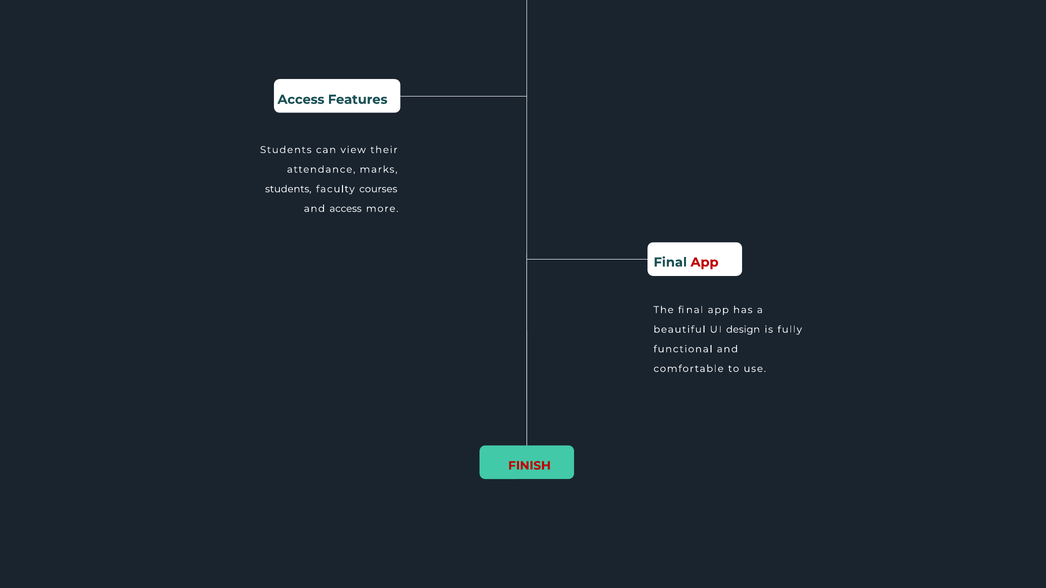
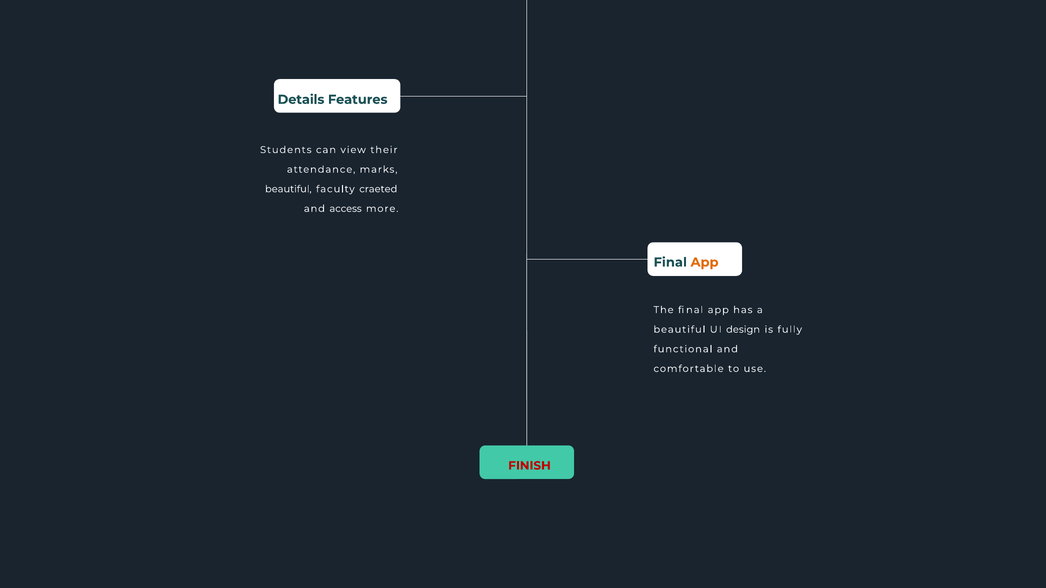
Access: Access -> Details (301, 100)
students: students -> beautiful (288, 189)
courses: courses -> craeted (378, 189)
App colour: red -> orange (705, 262)
